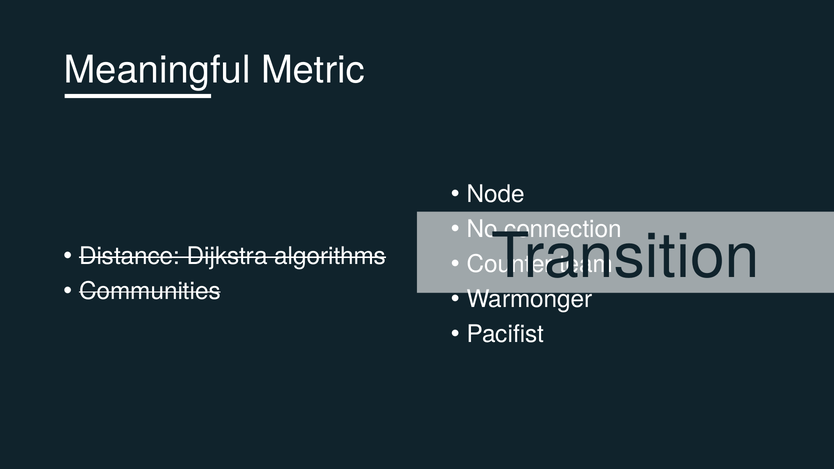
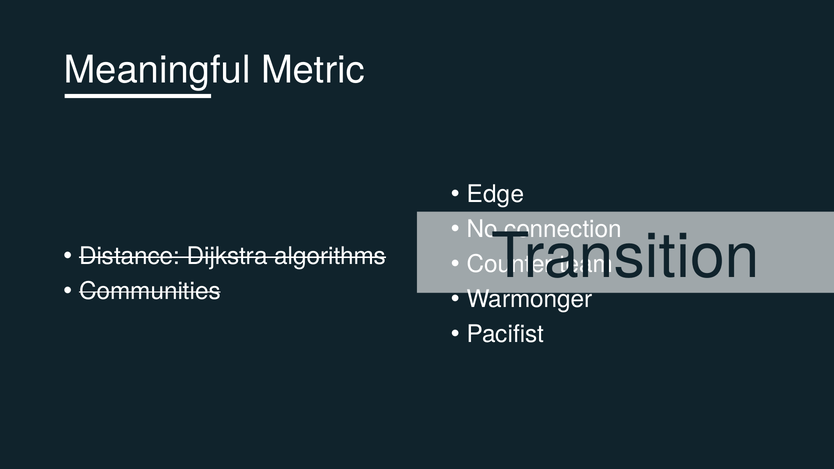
Node: Node -> Edge (495, 194)
